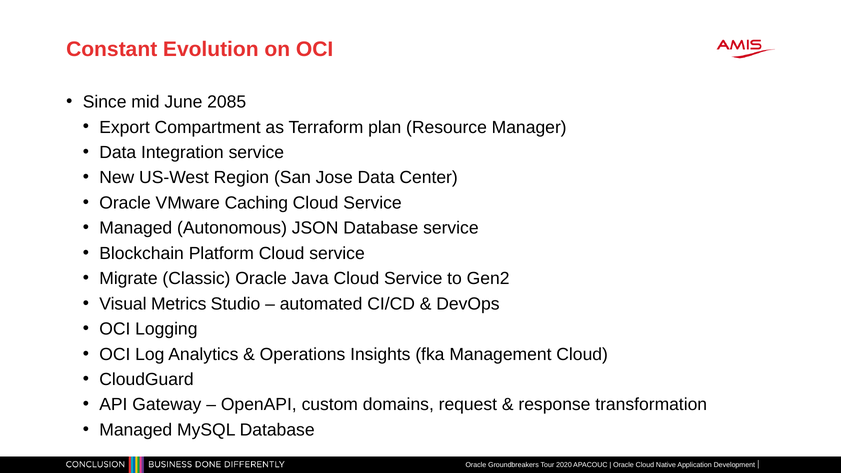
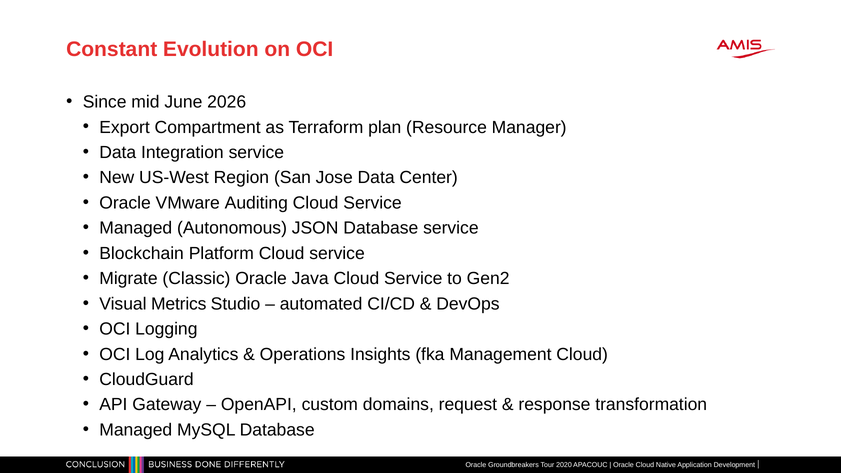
2085: 2085 -> 2026 (227, 102)
Caching: Caching -> Auditing (256, 203)
